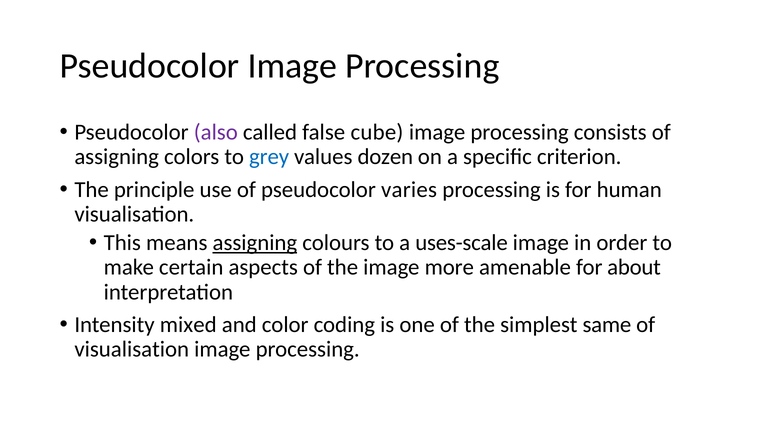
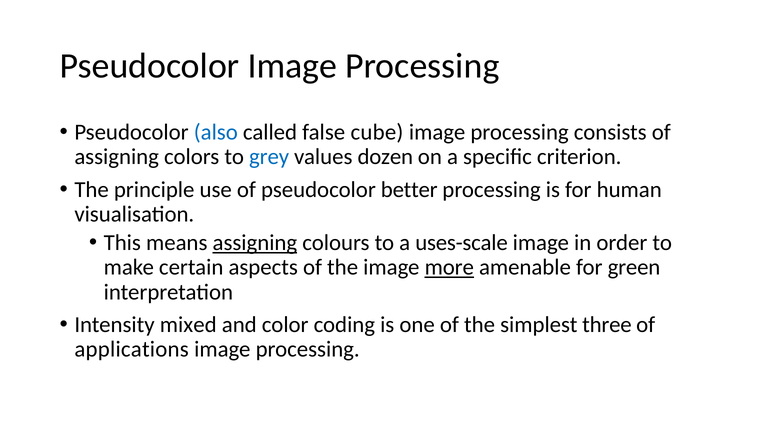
also colour: purple -> blue (216, 132)
varies: varies -> better (409, 190)
more underline: none -> present (449, 268)
about: about -> green (634, 268)
same: same -> three (607, 325)
visualisation: visualisation -> applications (132, 350)
